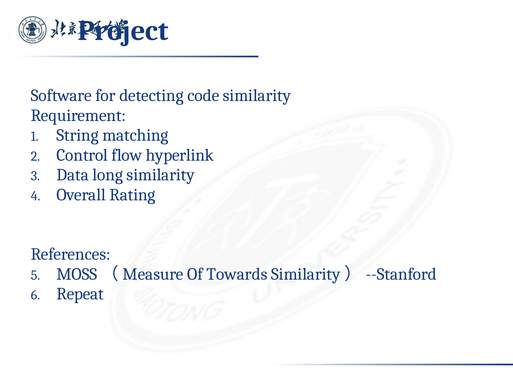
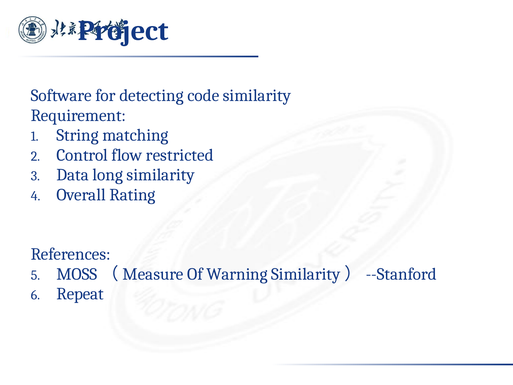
hyperlink: hyperlink -> restricted (180, 155)
Towards: Towards -> Warning (237, 274)
